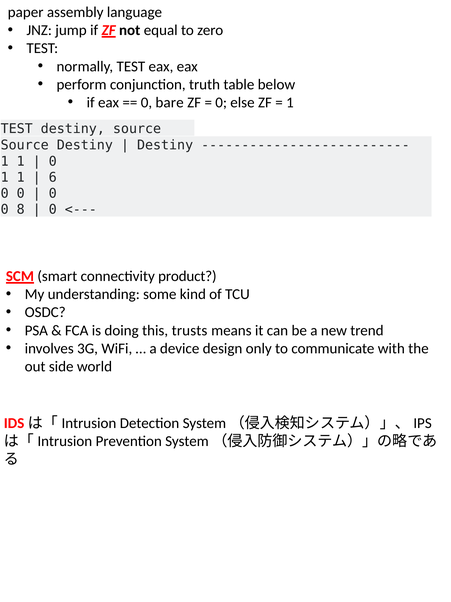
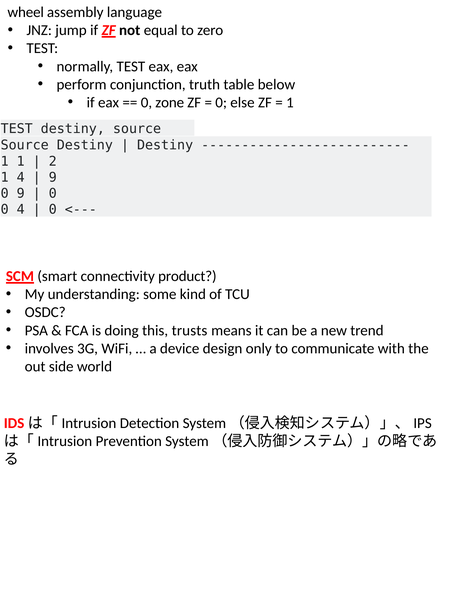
paper: paper -> wheel (26, 12)
bare: bare -> zone (170, 102)
0: 0 -> 2 (53, 161)
1: 1 -> 4 (21, 177)
6: 6 -> 9 (53, 177)
0: 0 -> 9 (21, 193)
0 8: 8 -> 4 (21, 209)
